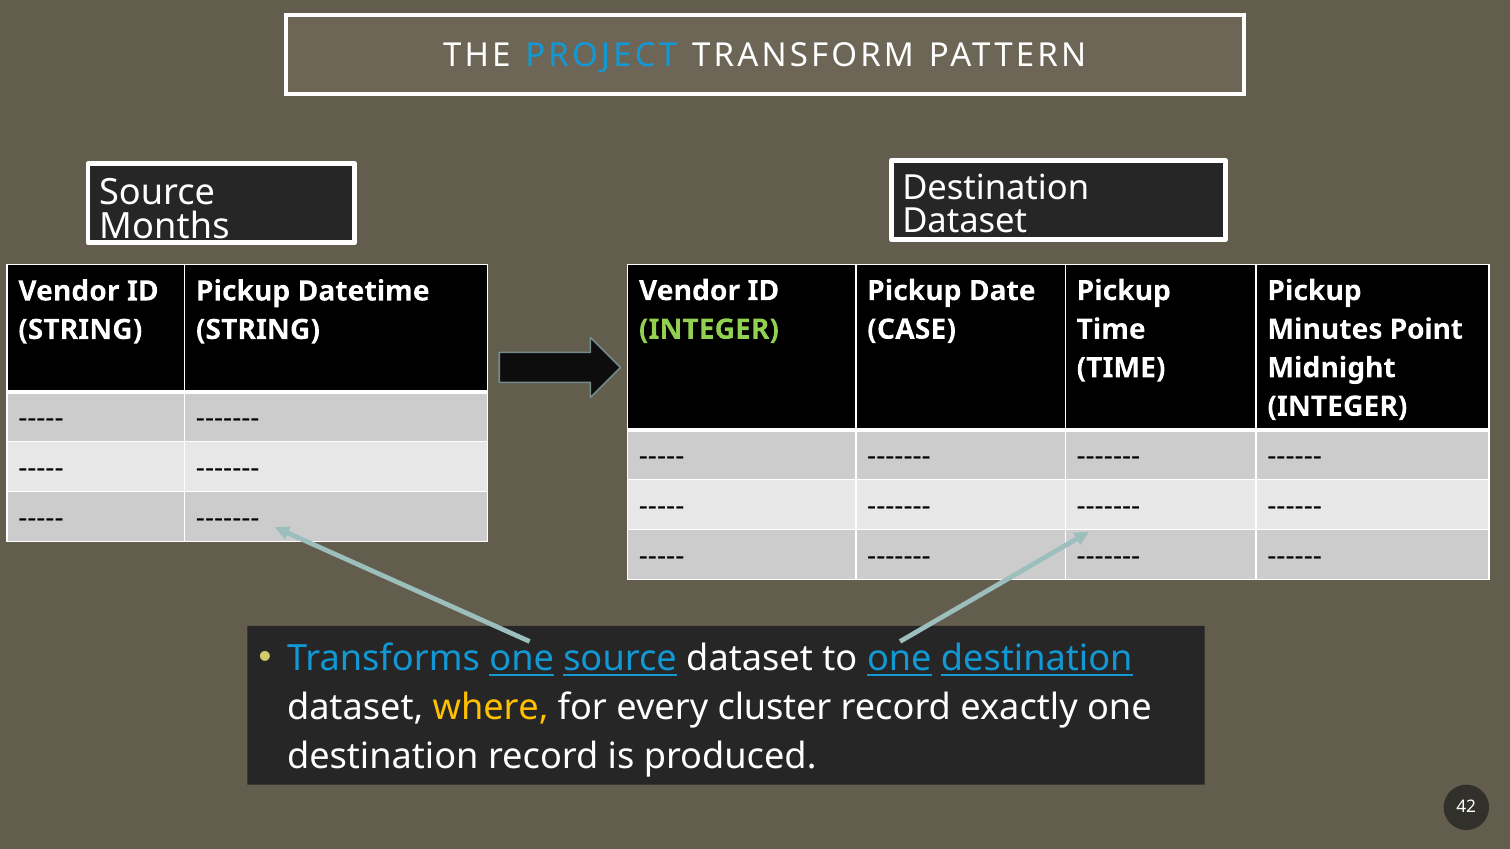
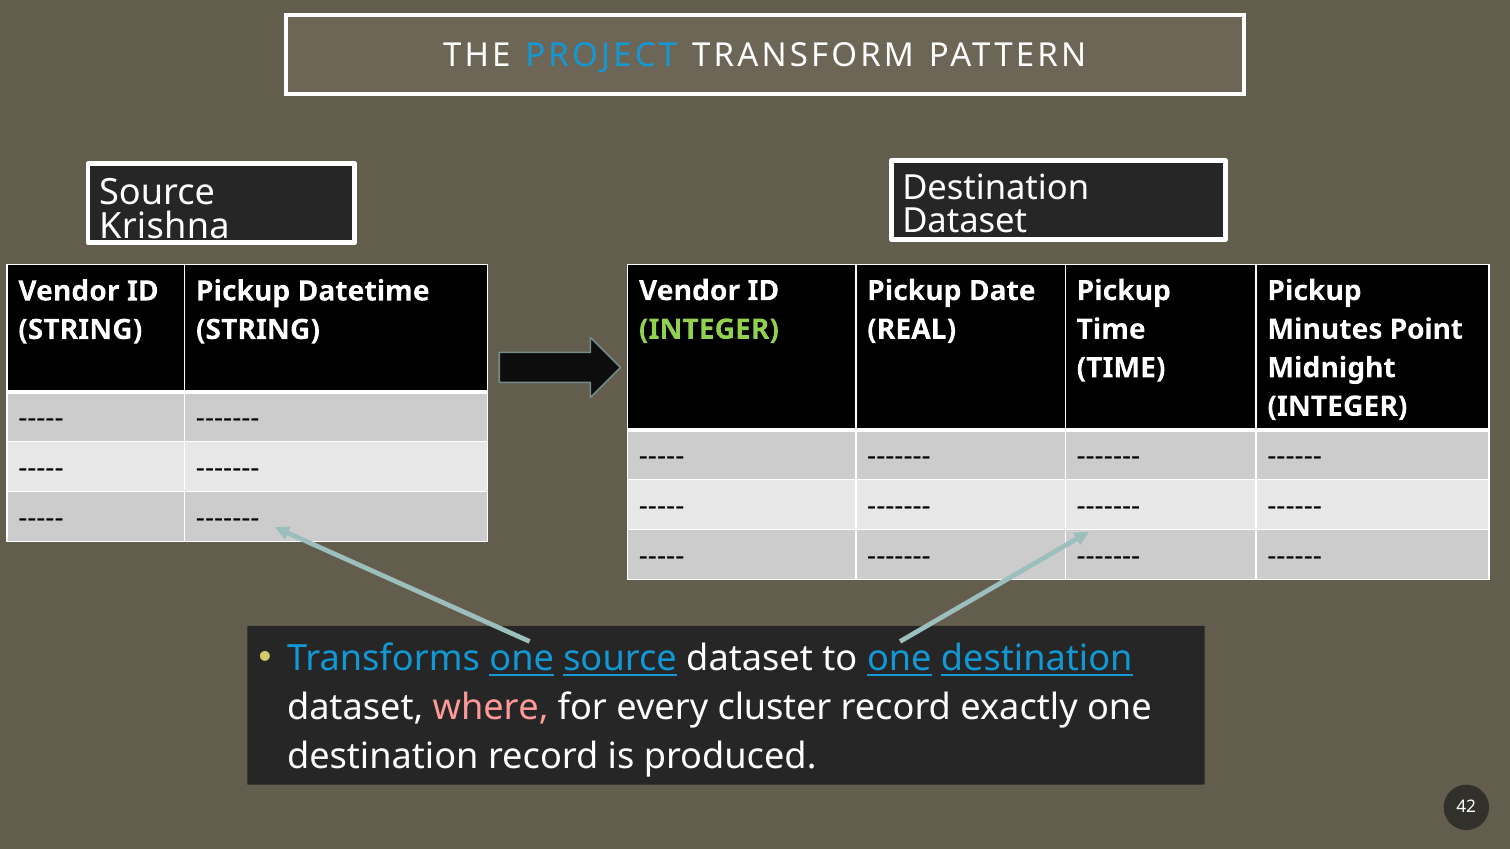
Months: Months -> Krishna (164, 227)
CASE: CASE -> REAL (912, 330)
where colour: yellow -> pink (491, 708)
